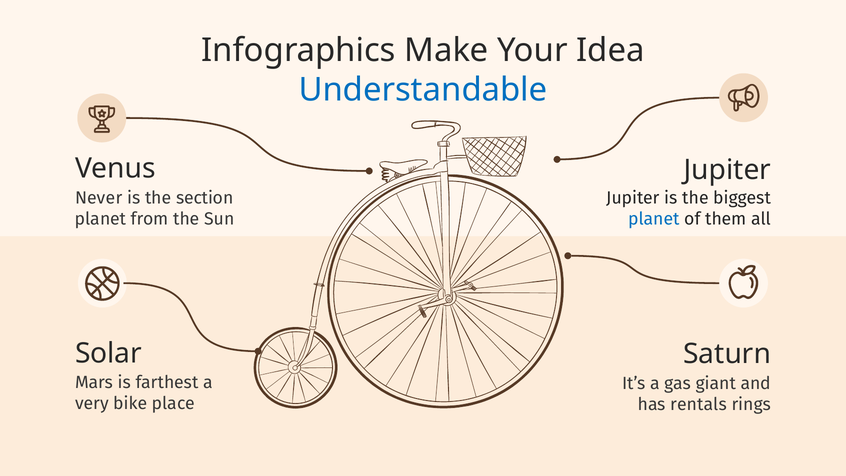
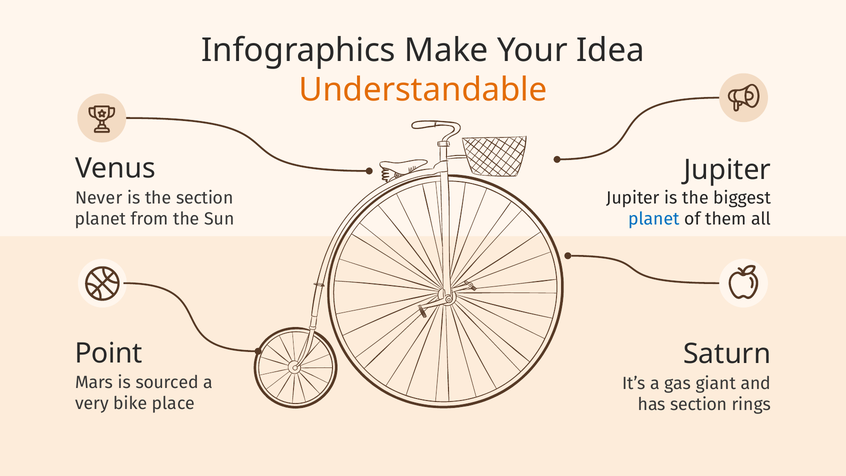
Understandable colour: blue -> orange (423, 90)
Solar: Solar -> Point (108, 354)
farthest: farthest -> sourced (167, 382)
has rentals: rentals -> section (699, 404)
